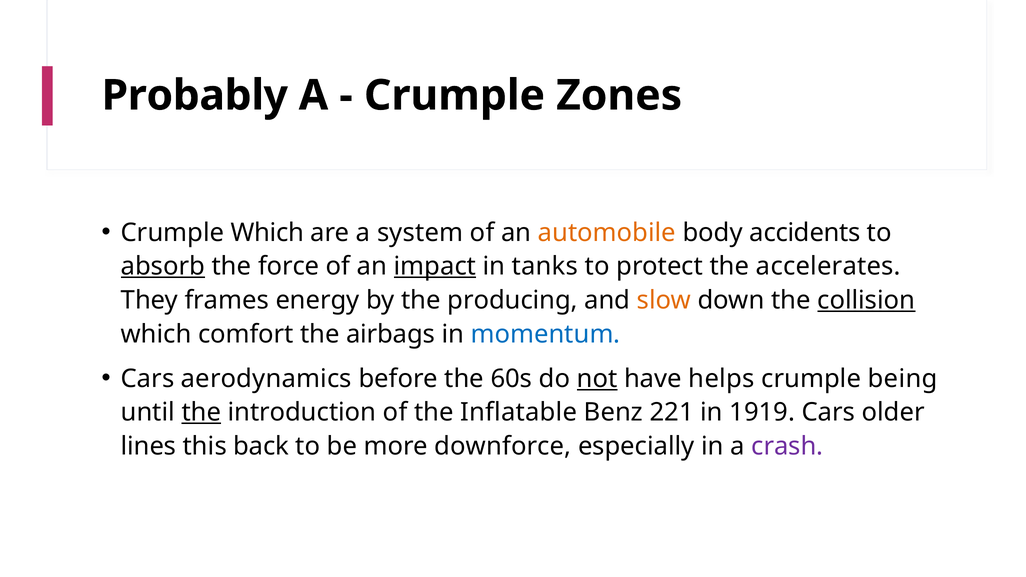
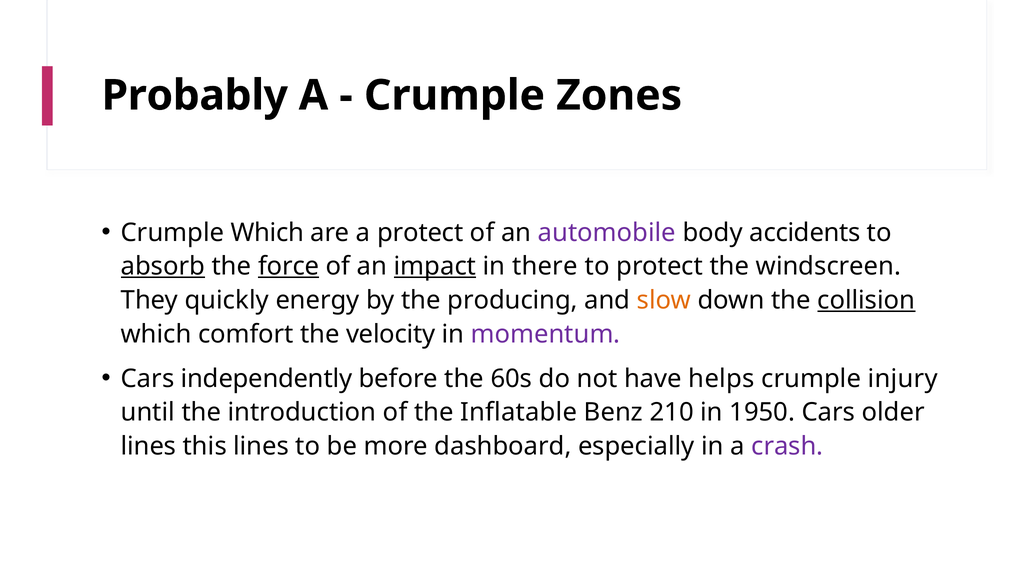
a system: system -> protect (420, 233)
automobile colour: orange -> purple (607, 233)
force underline: none -> present (289, 266)
tanks: tanks -> there (545, 266)
accelerates: accelerates -> windscreen (828, 266)
frames: frames -> quickly (227, 300)
airbags: airbags -> velocity (391, 334)
momentum colour: blue -> purple (546, 334)
aerodynamics: aerodynamics -> independently (267, 379)
not underline: present -> none (597, 379)
being: being -> injury (903, 379)
the underline: present -> none (201, 413)
221: 221 -> 210 (672, 413)
1919: 1919 -> 1950 (762, 413)
this back: back -> lines (261, 446)
downforce: downforce -> dashboard (503, 446)
